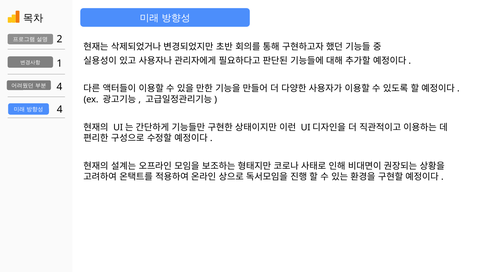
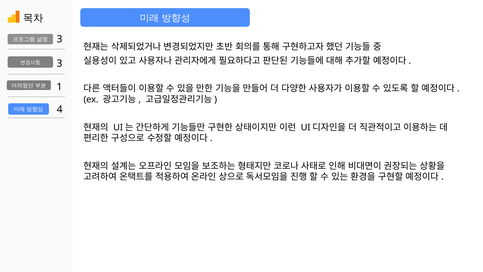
2: 2 -> 3 (60, 39)
1: 1 -> 3 (59, 63)
4: 4 -> 1 (59, 87)
